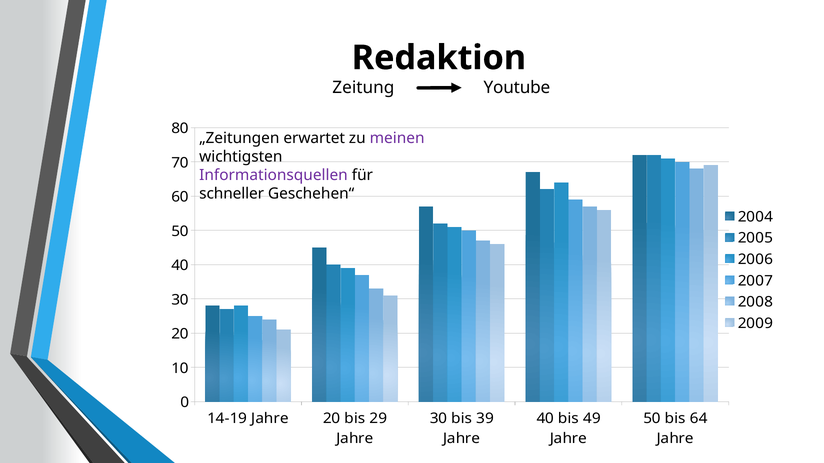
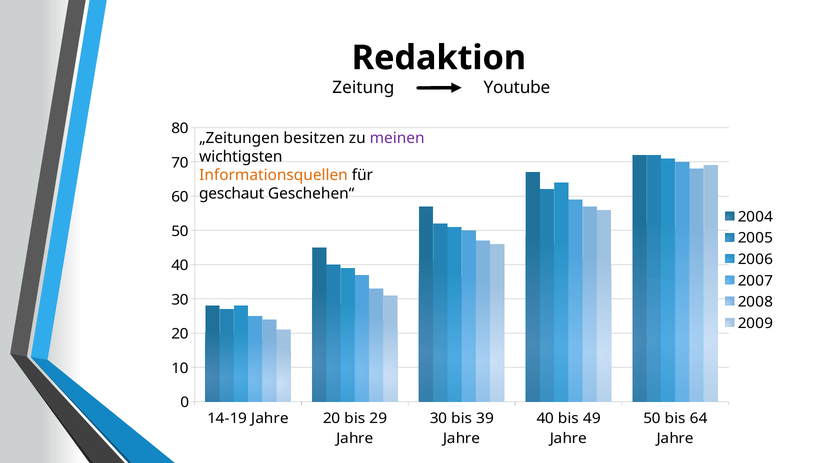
erwartet: erwartet -> besitzen (314, 138)
Informationsquellen colour: purple -> orange (273, 175)
schneller: schneller -> geschaut (232, 194)
